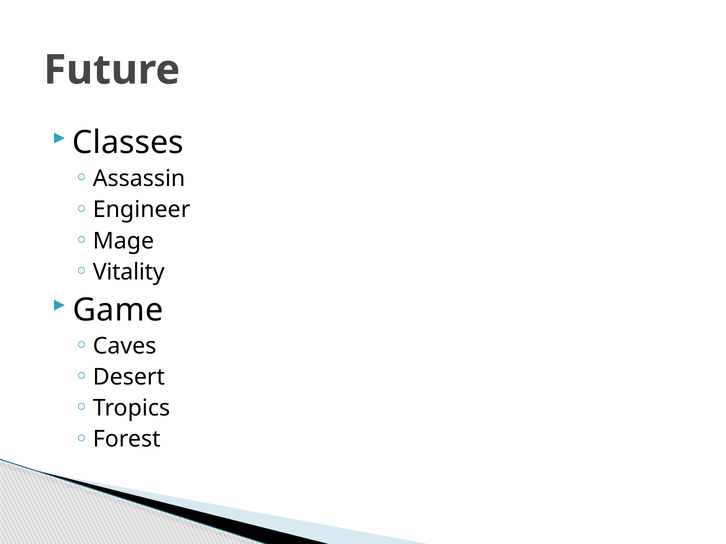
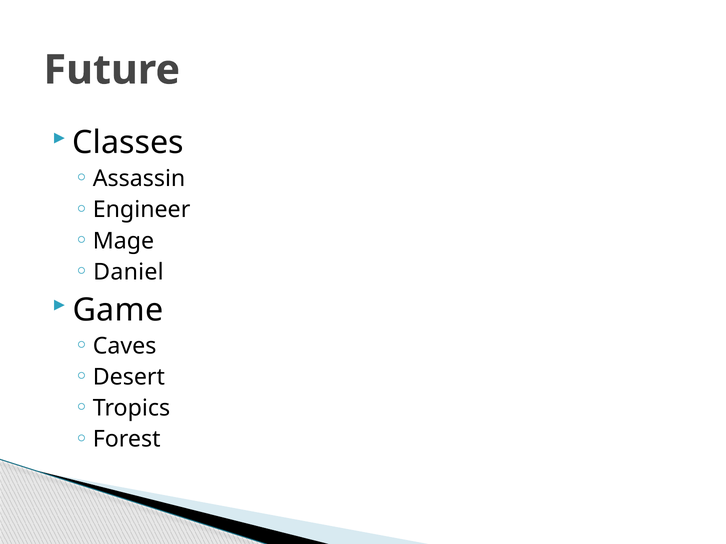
Vitality: Vitality -> Daniel (128, 272)
